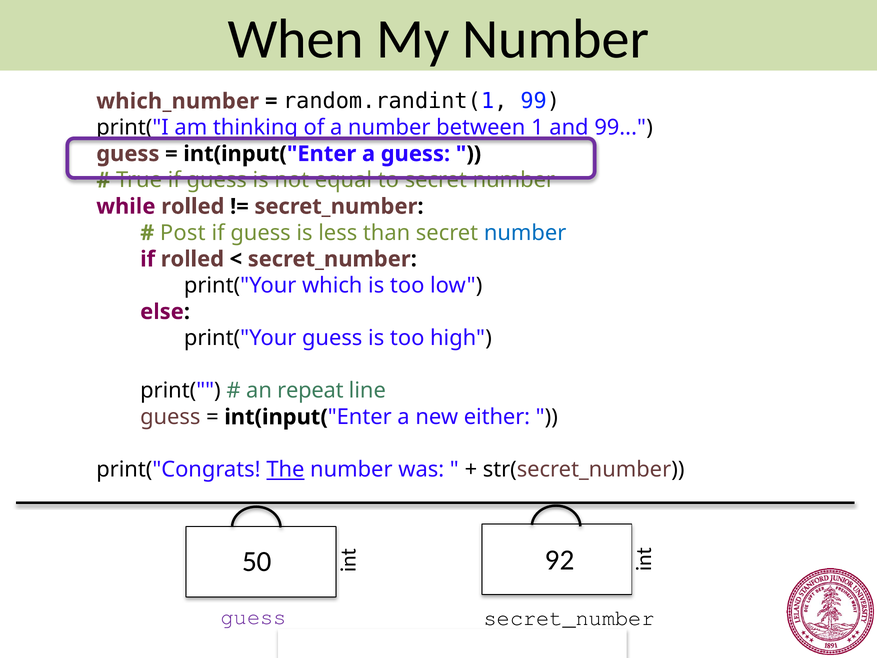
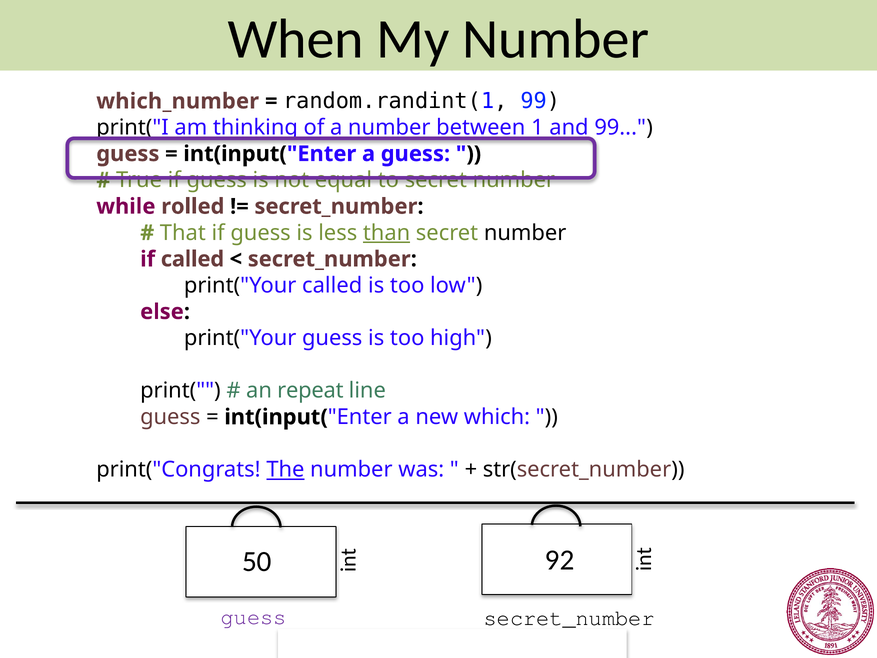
Post: Post -> That (183, 233)
than underline: none -> present (387, 233)
number colour: blue -> black (525, 233)
if rolled: rolled -> called (192, 259)
print("Your which: which -> called (332, 285)
either: either -> which (497, 417)
